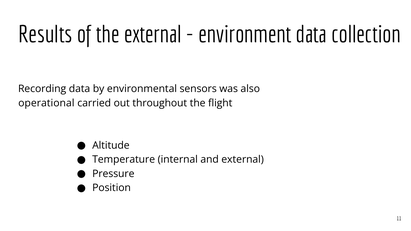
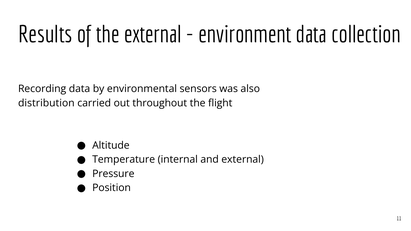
operational: operational -> distribution (46, 103)
